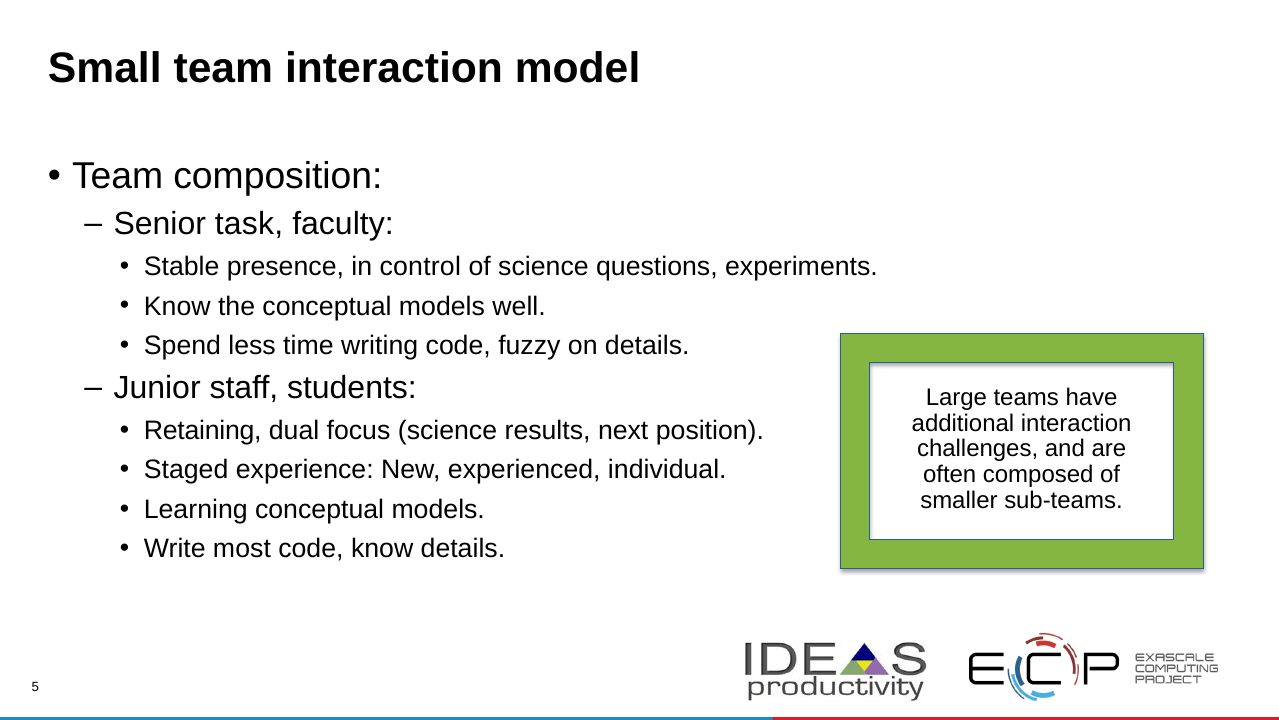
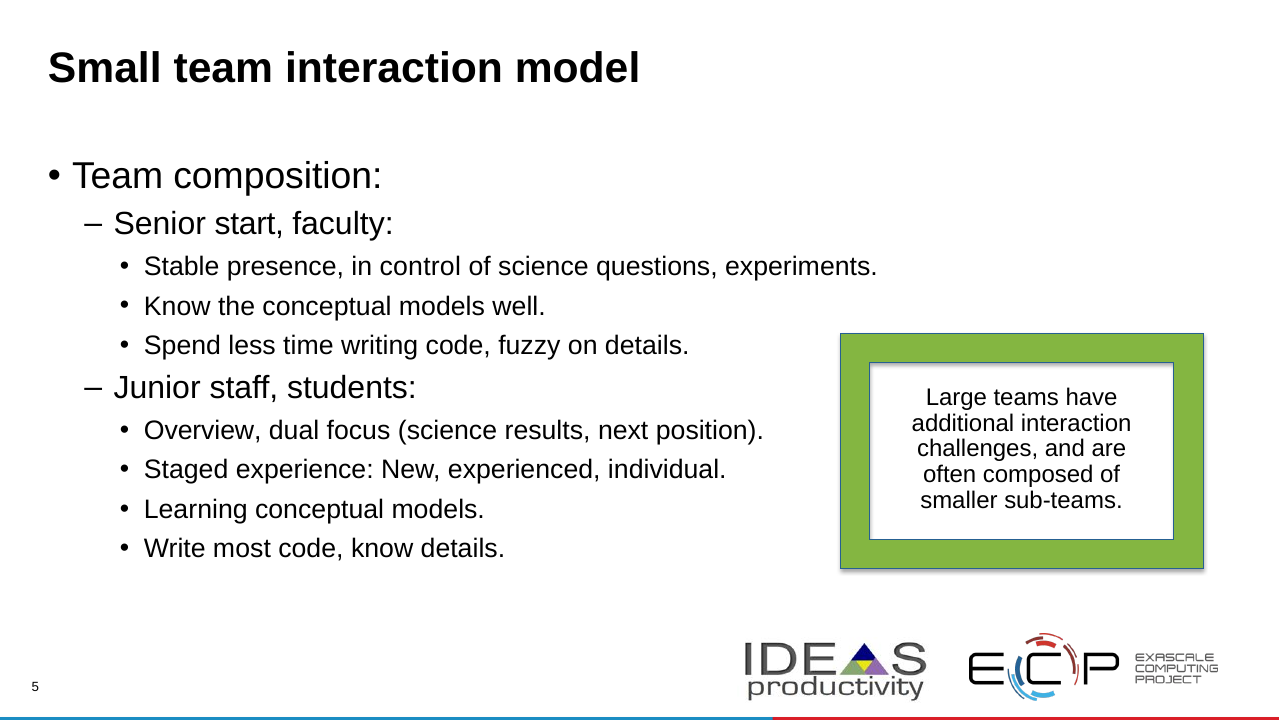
task: task -> start (249, 224)
Retaining: Retaining -> Overview (203, 430)
